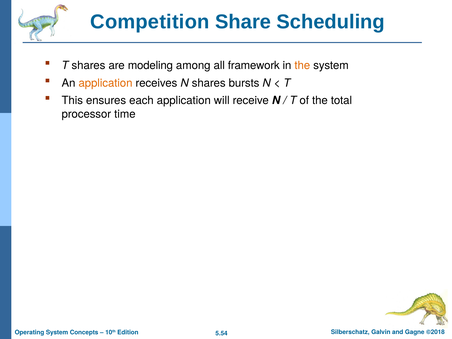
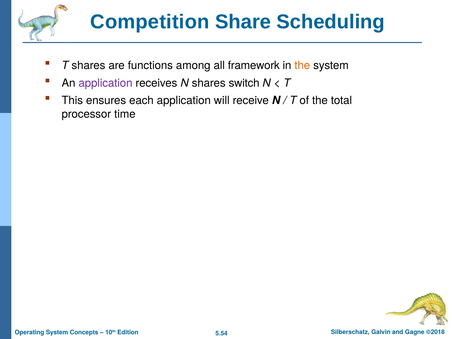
modeling: modeling -> functions (150, 65)
application colour: orange -> purple (106, 83)
bursts: bursts -> switch (244, 83)
